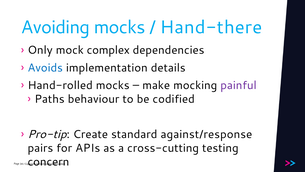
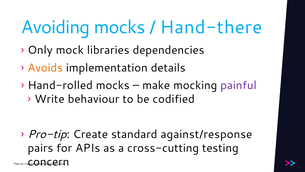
complex: complex -> libraries (108, 50)
Avoids colour: blue -> orange (45, 68)
Paths: Paths -> Write (50, 99)
